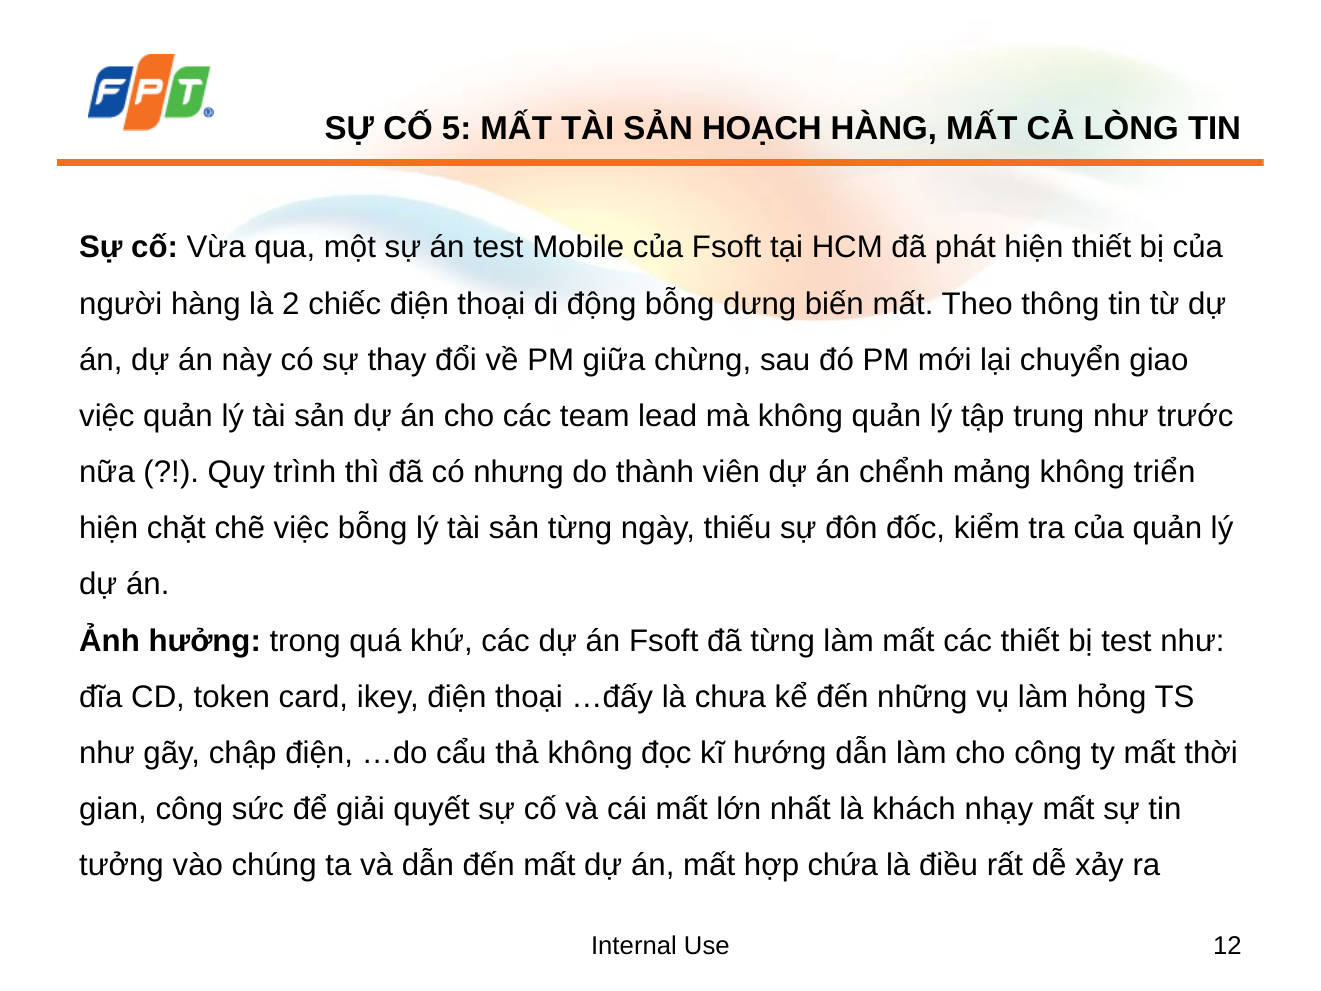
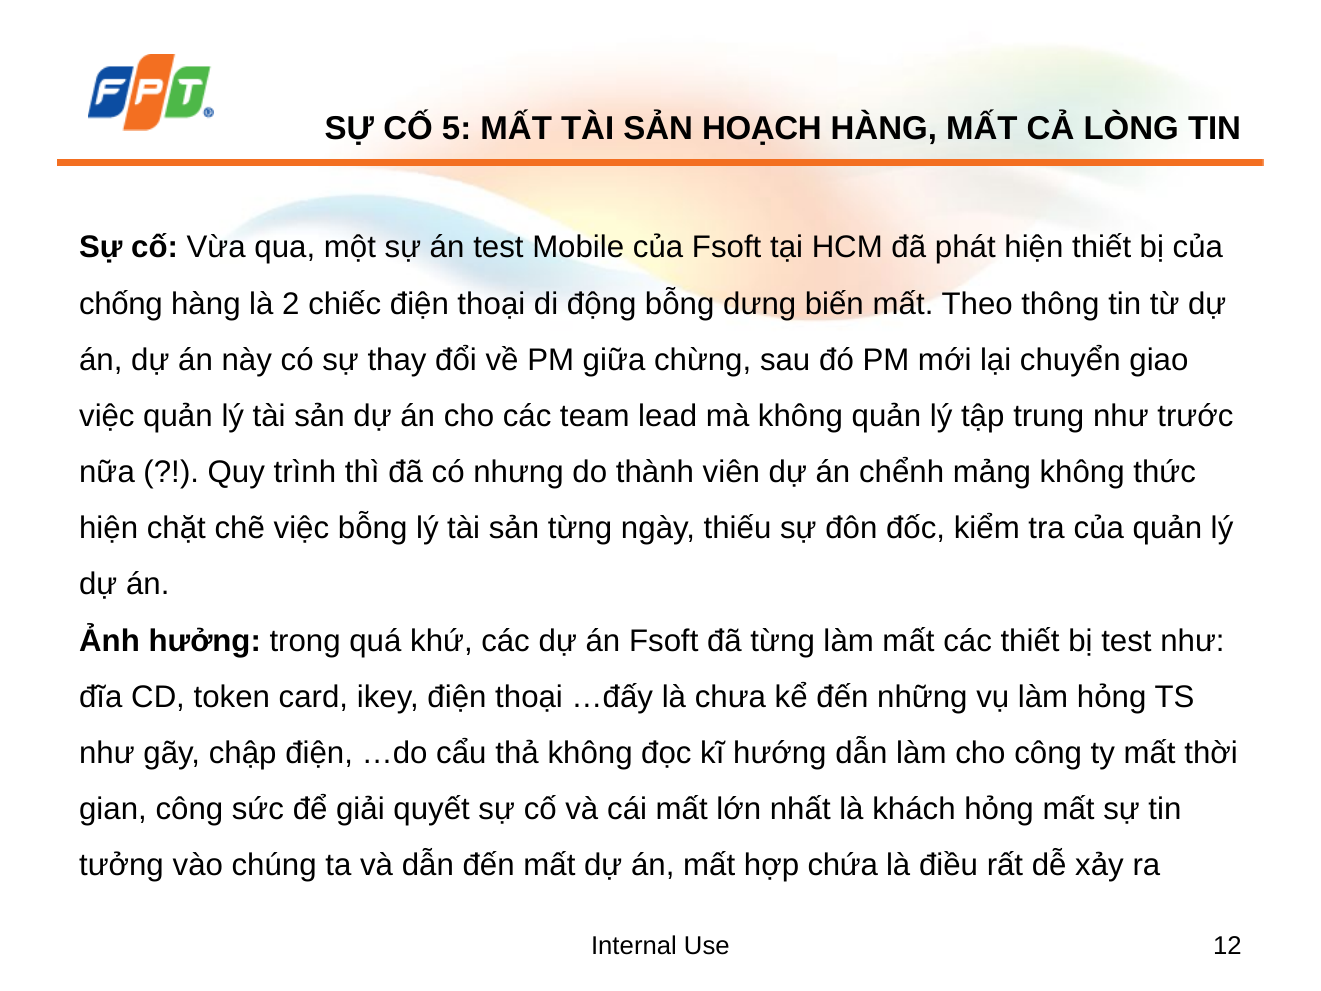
người: người -> chống (121, 304)
triển: triển -> thức (1165, 472)
khách nhạy: nhạy -> hỏng (999, 809)
